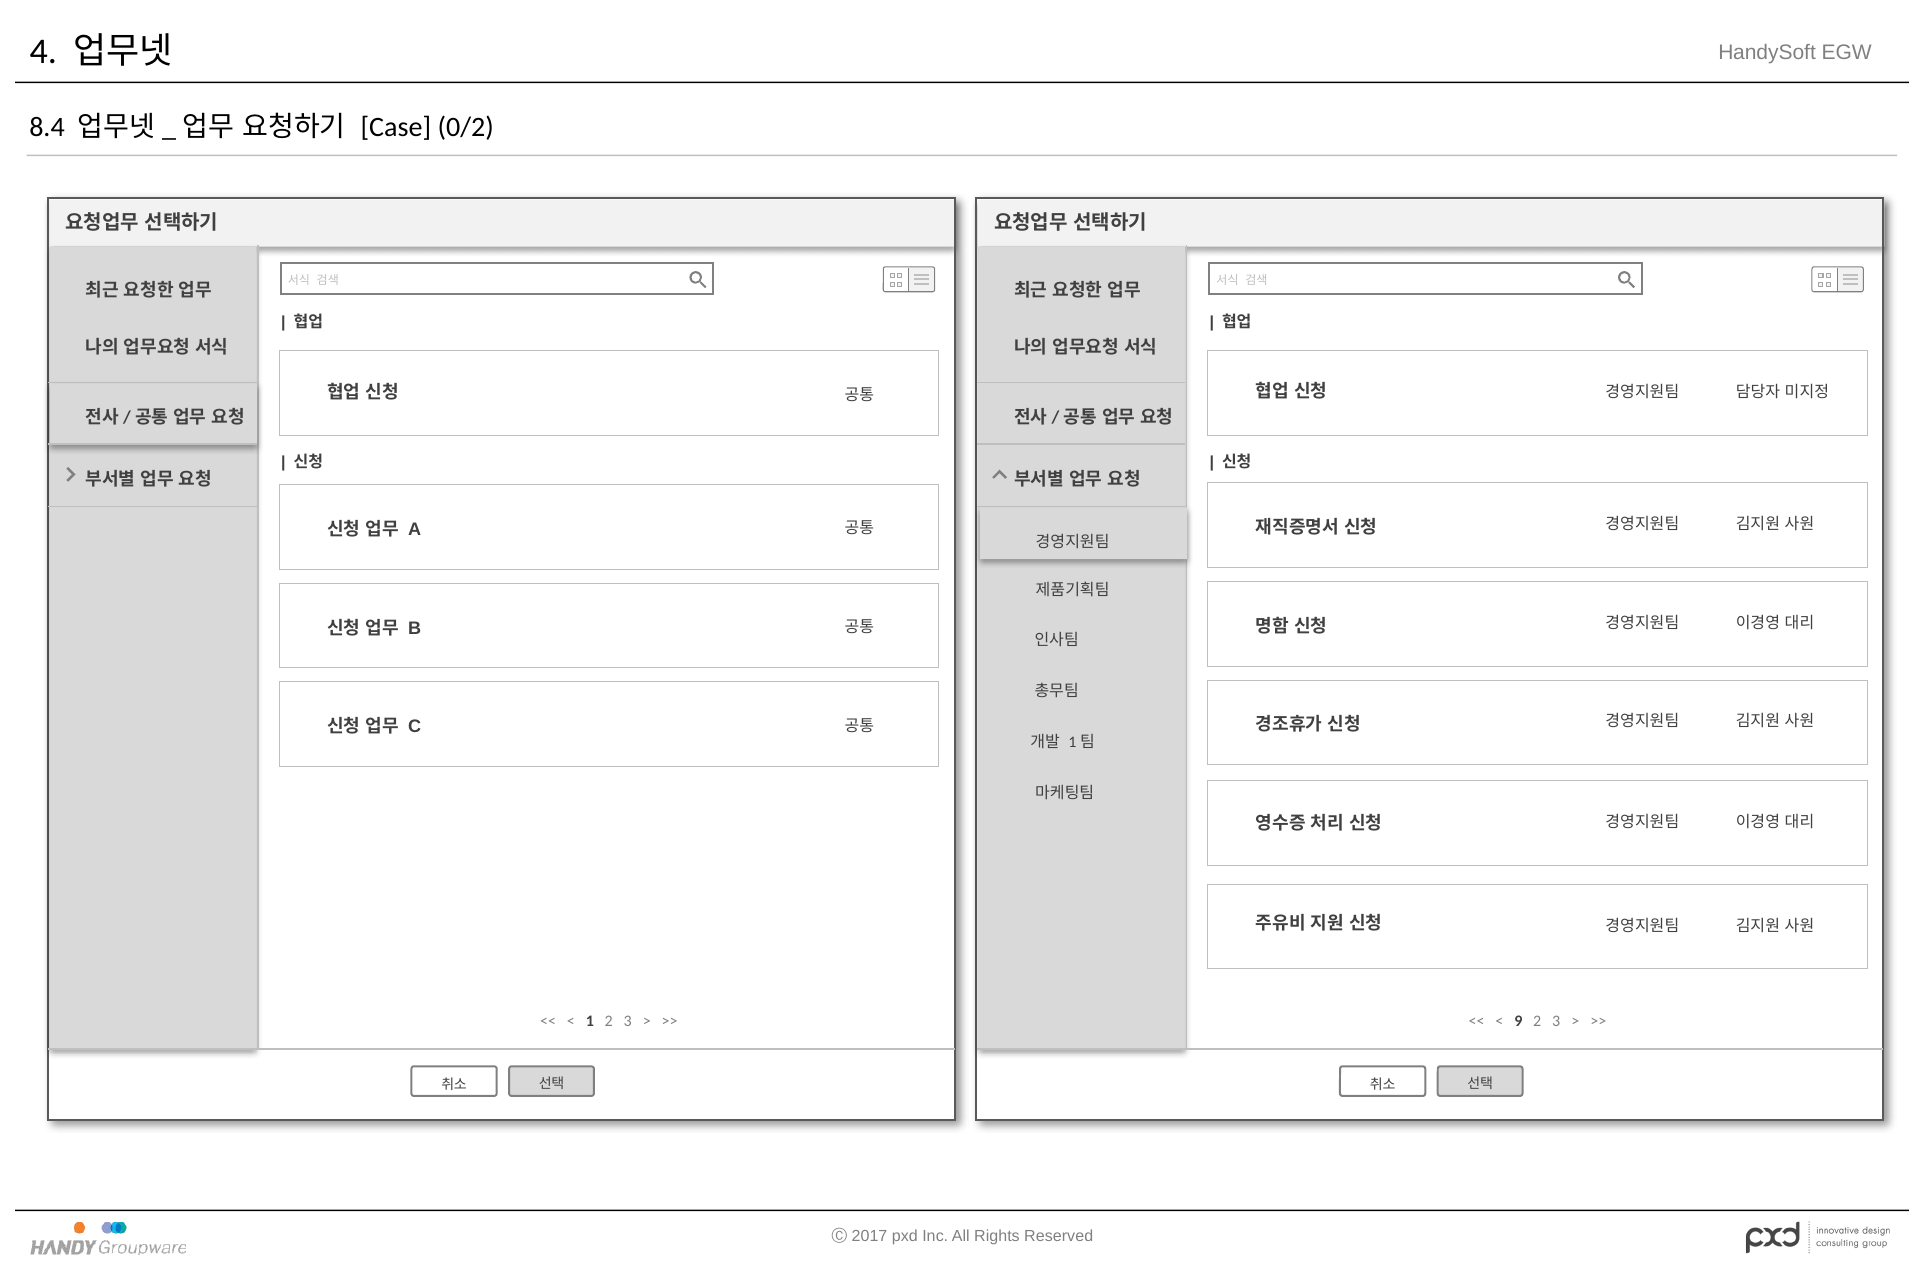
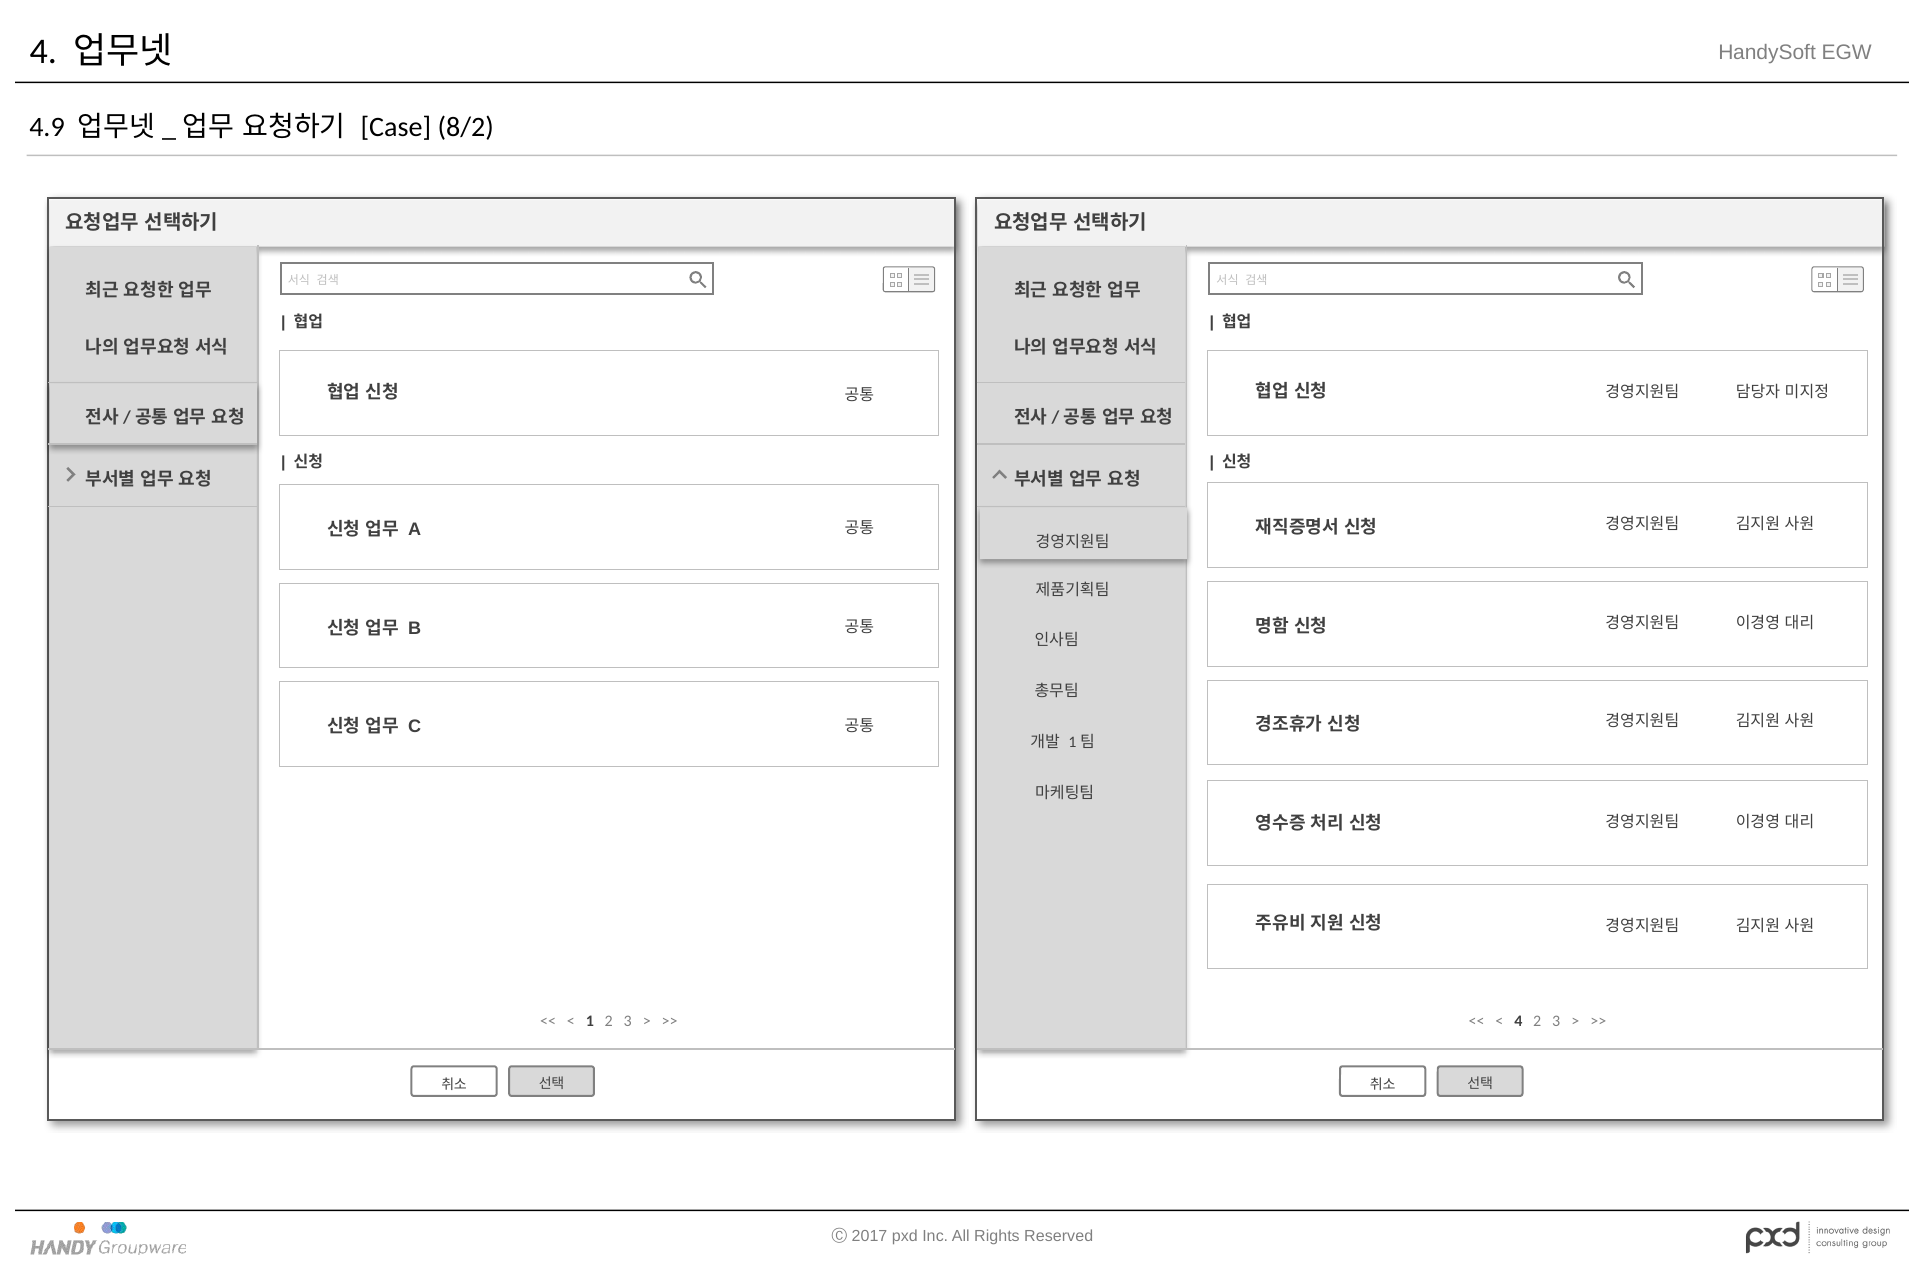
8.4: 8.4 -> 4.9 (47, 127)
0/2: 0/2 -> 8/2 (466, 127)
9: 9 -> 4 (1519, 1021)
